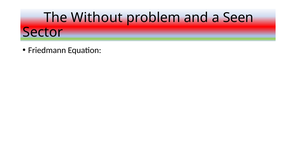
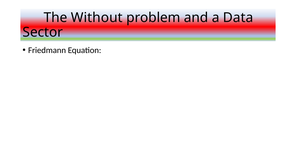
Seen: Seen -> Data (238, 18)
